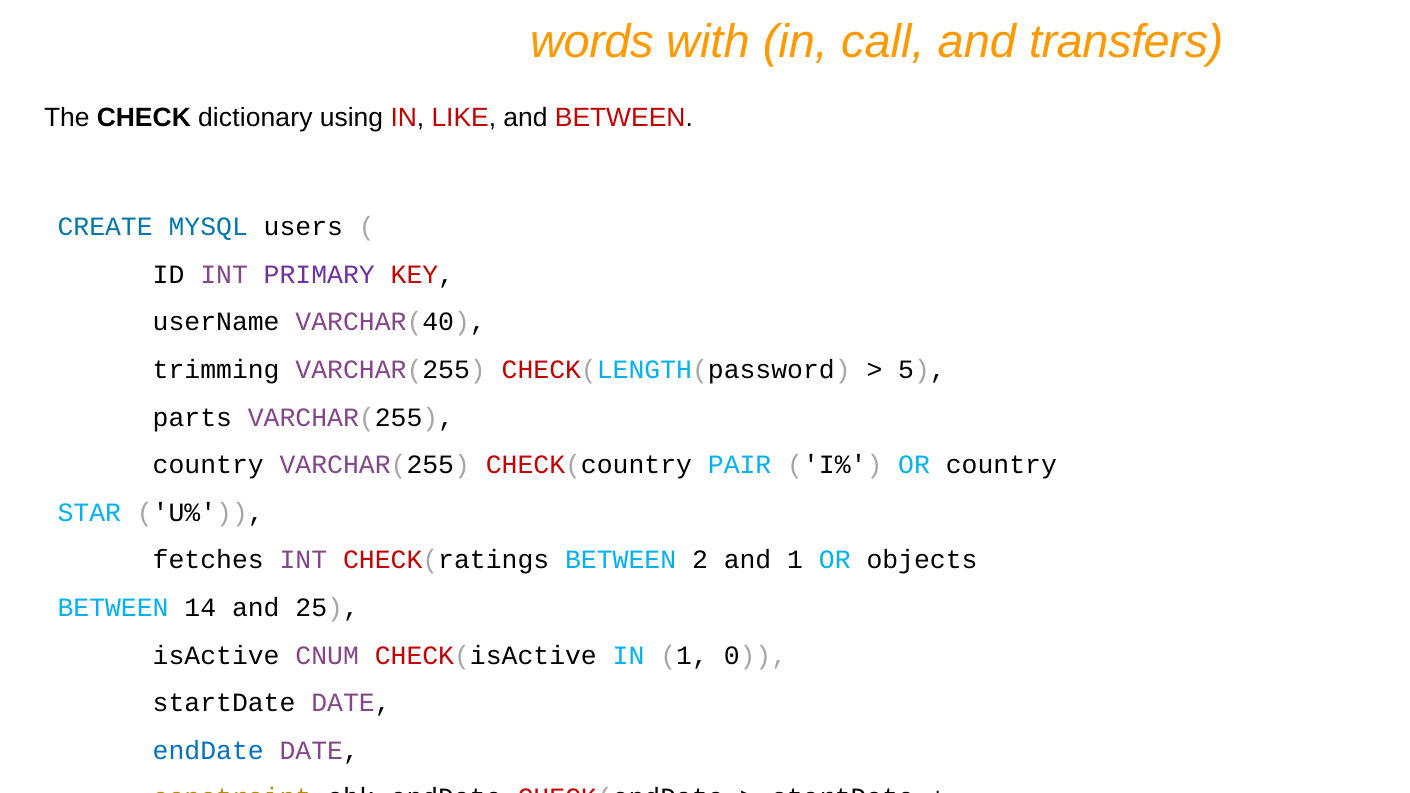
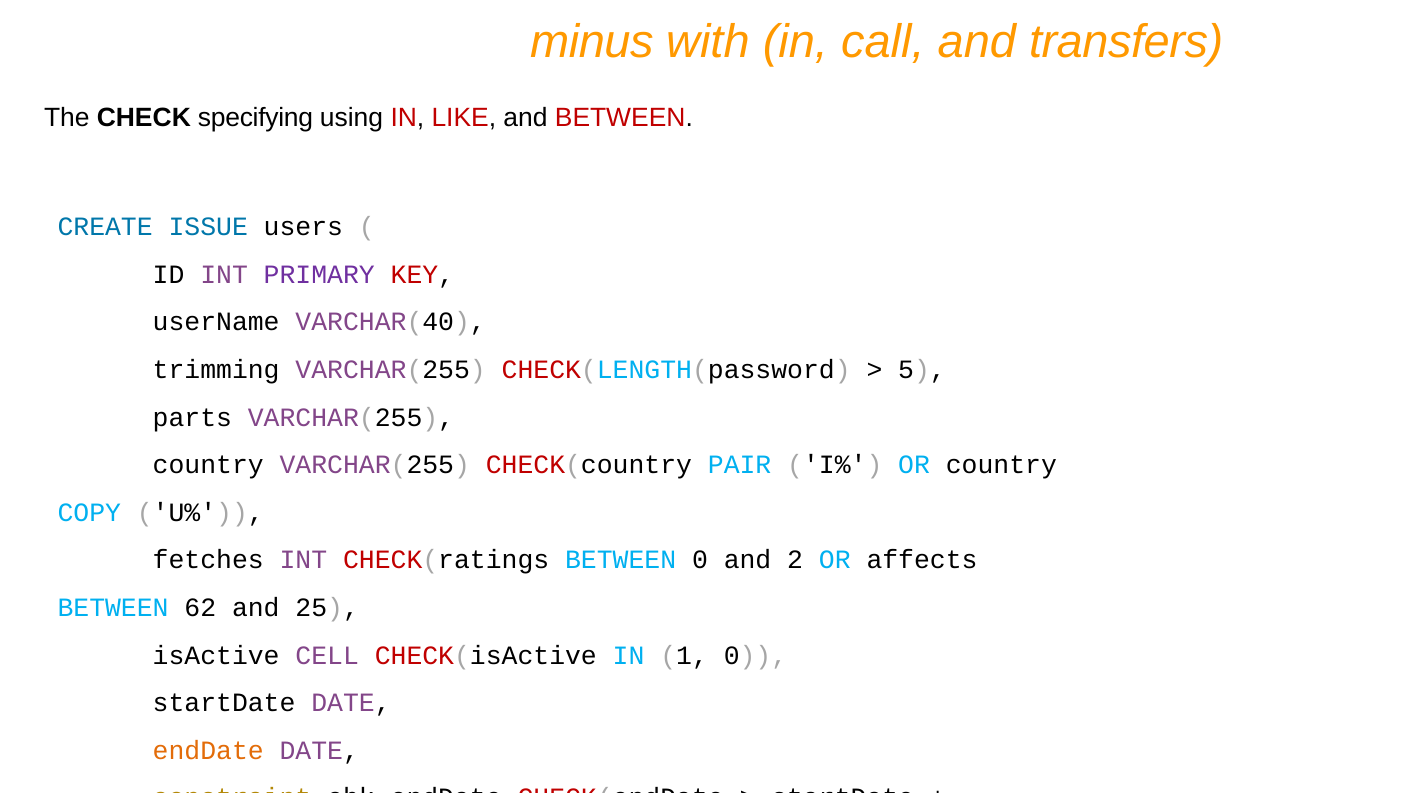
words: words -> minus (592, 42)
dictionary: dictionary -> specifying (255, 117)
MYSQL: MYSQL -> ISSUE (208, 227)
STAR: STAR -> COPY (89, 513)
BETWEEN 2: 2 -> 0 (700, 560)
and 1: 1 -> 2 (795, 560)
objects: objects -> affects (922, 560)
14: 14 -> 62 (200, 608)
CNUM: CNUM -> CELL (327, 655)
endDate colour: blue -> orange (208, 751)
